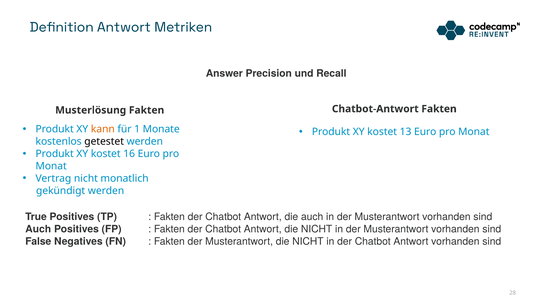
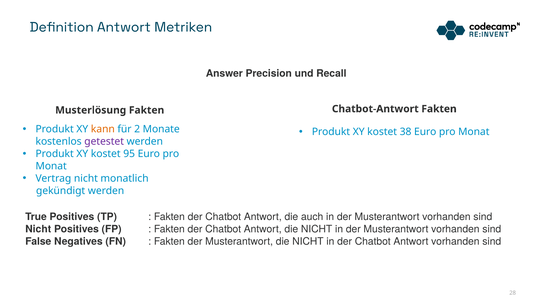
1: 1 -> 2 (137, 130)
13: 13 -> 38 (406, 132)
getestet colour: black -> purple (104, 142)
16: 16 -> 95 (129, 154)
Auch: Auch -> Nicht (38, 230)
